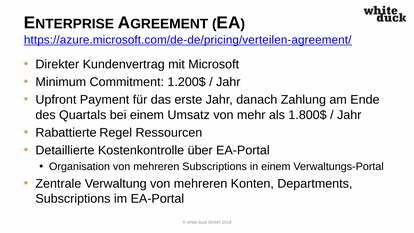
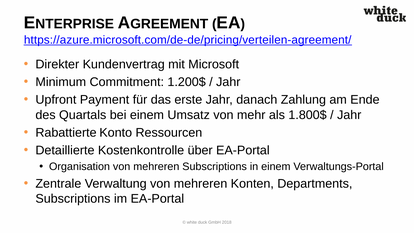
Regel: Regel -> Konto (116, 133)
